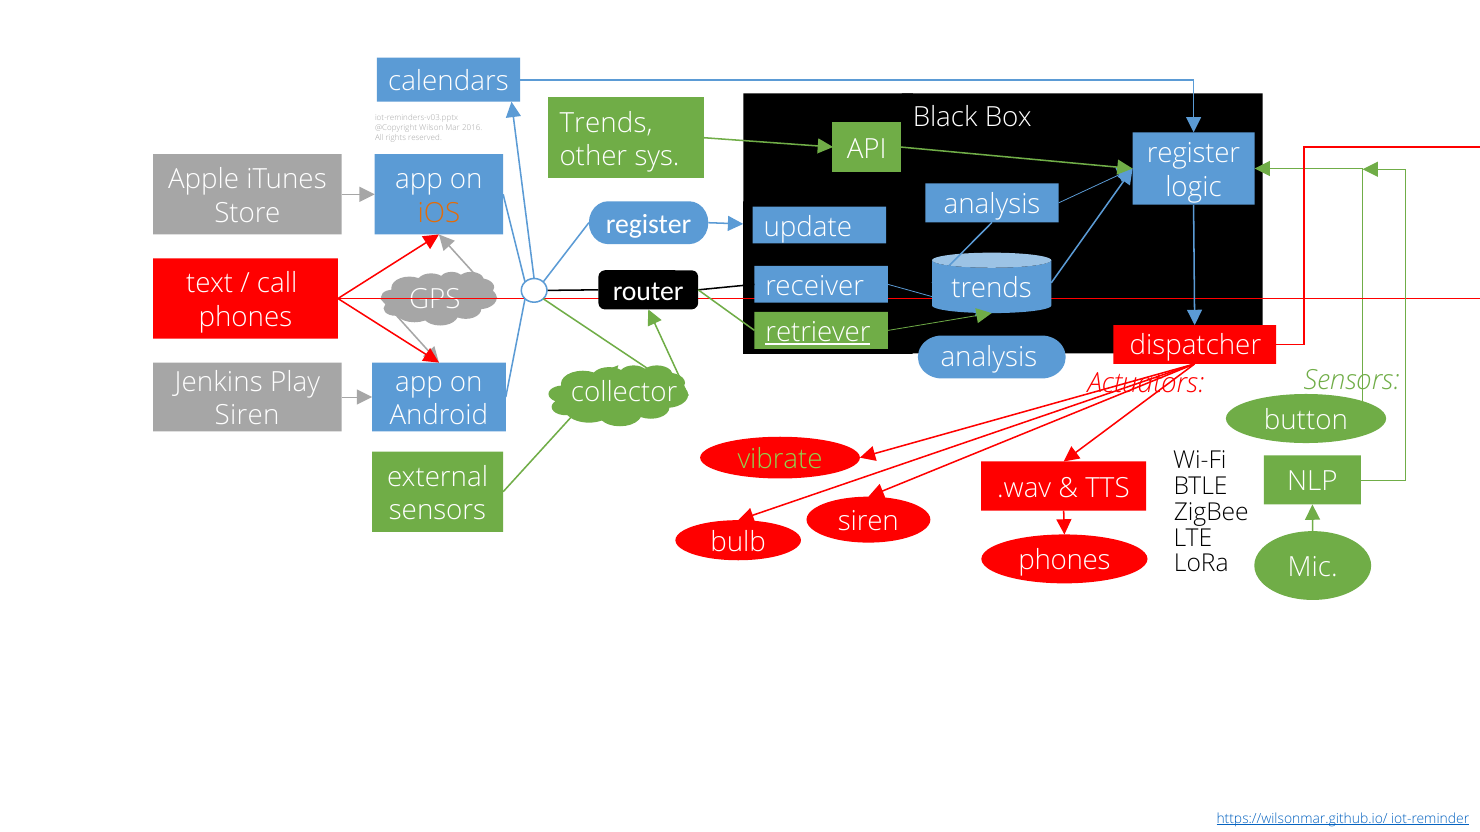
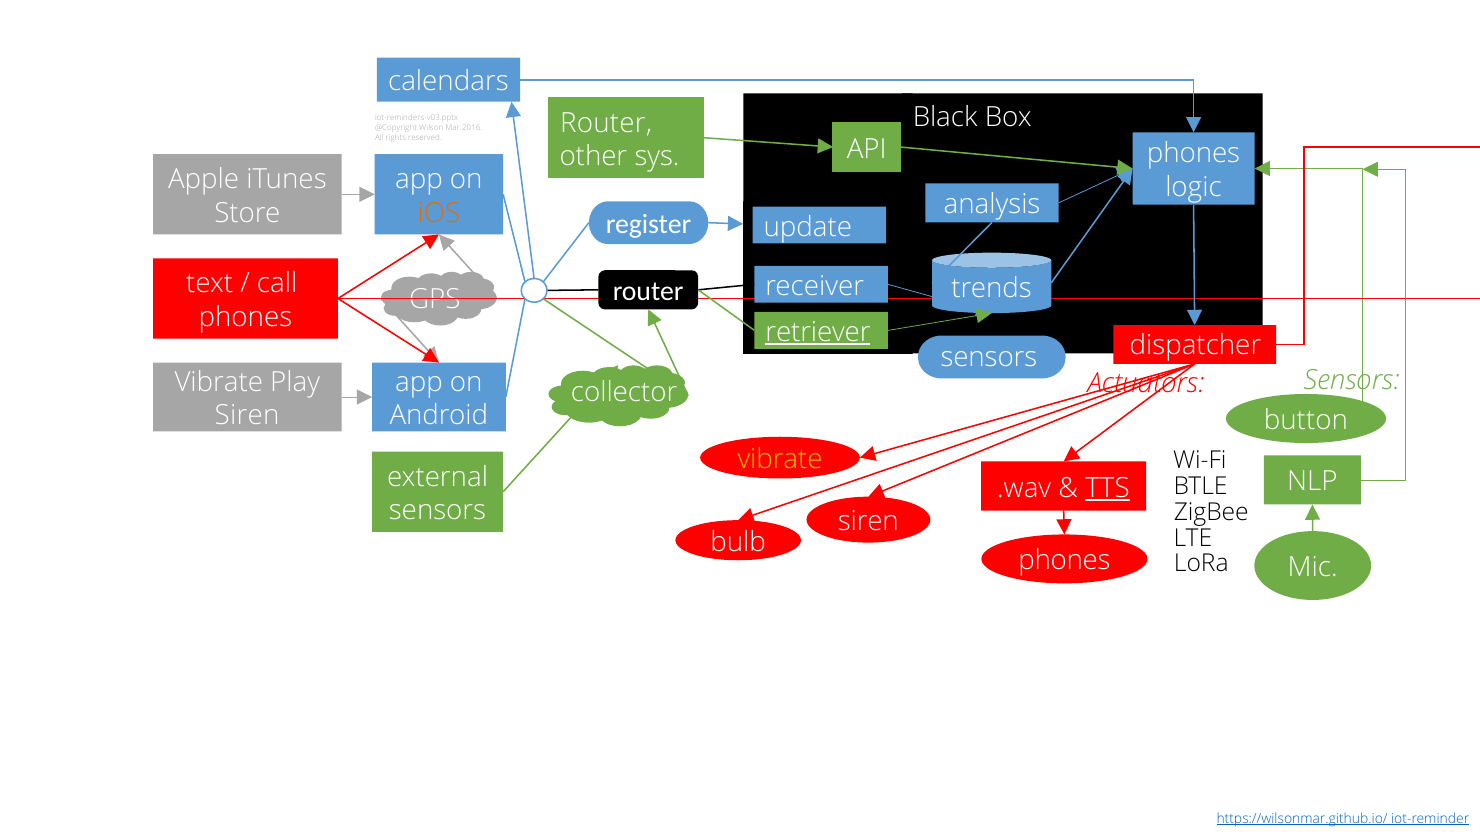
Trends: Trends -> Router (606, 123)
register: register -> phones (1193, 154)
analysis: analysis -> sensors (989, 358)
Jenkins: Jenkins -> Vibrate (219, 383)
vibrate colour: light green -> yellow (780, 460)
TTS underline: none -> present (1108, 488)
